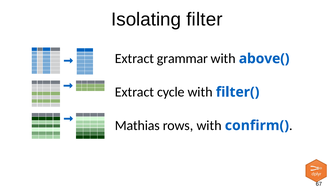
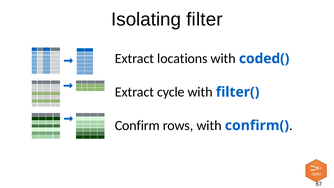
grammar: grammar -> locations (182, 59)
above(: above( -> coded( (264, 59)
Mathias: Mathias -> Confirm (137, 125)
